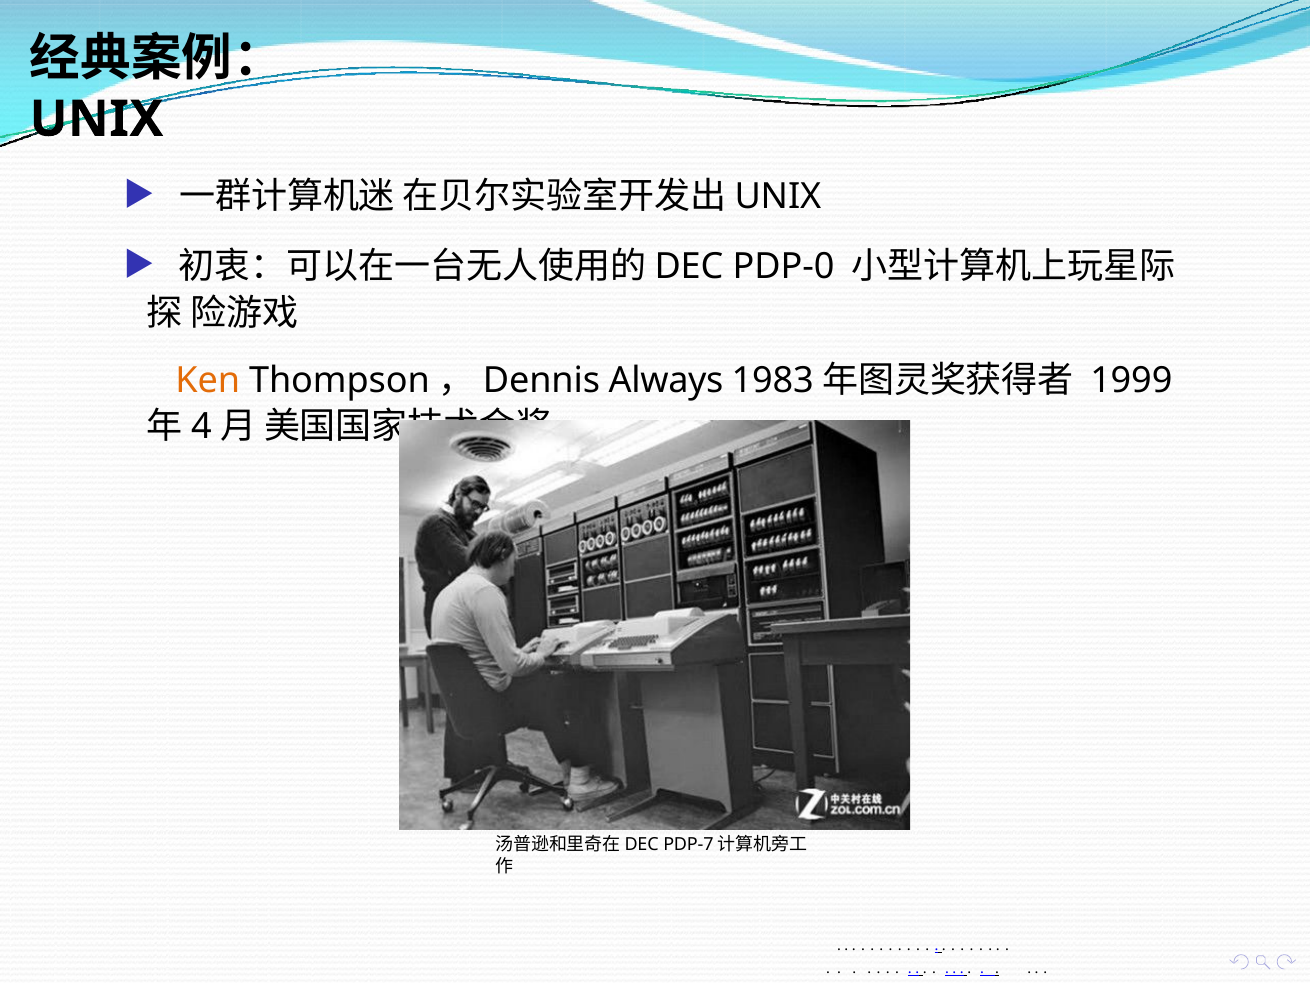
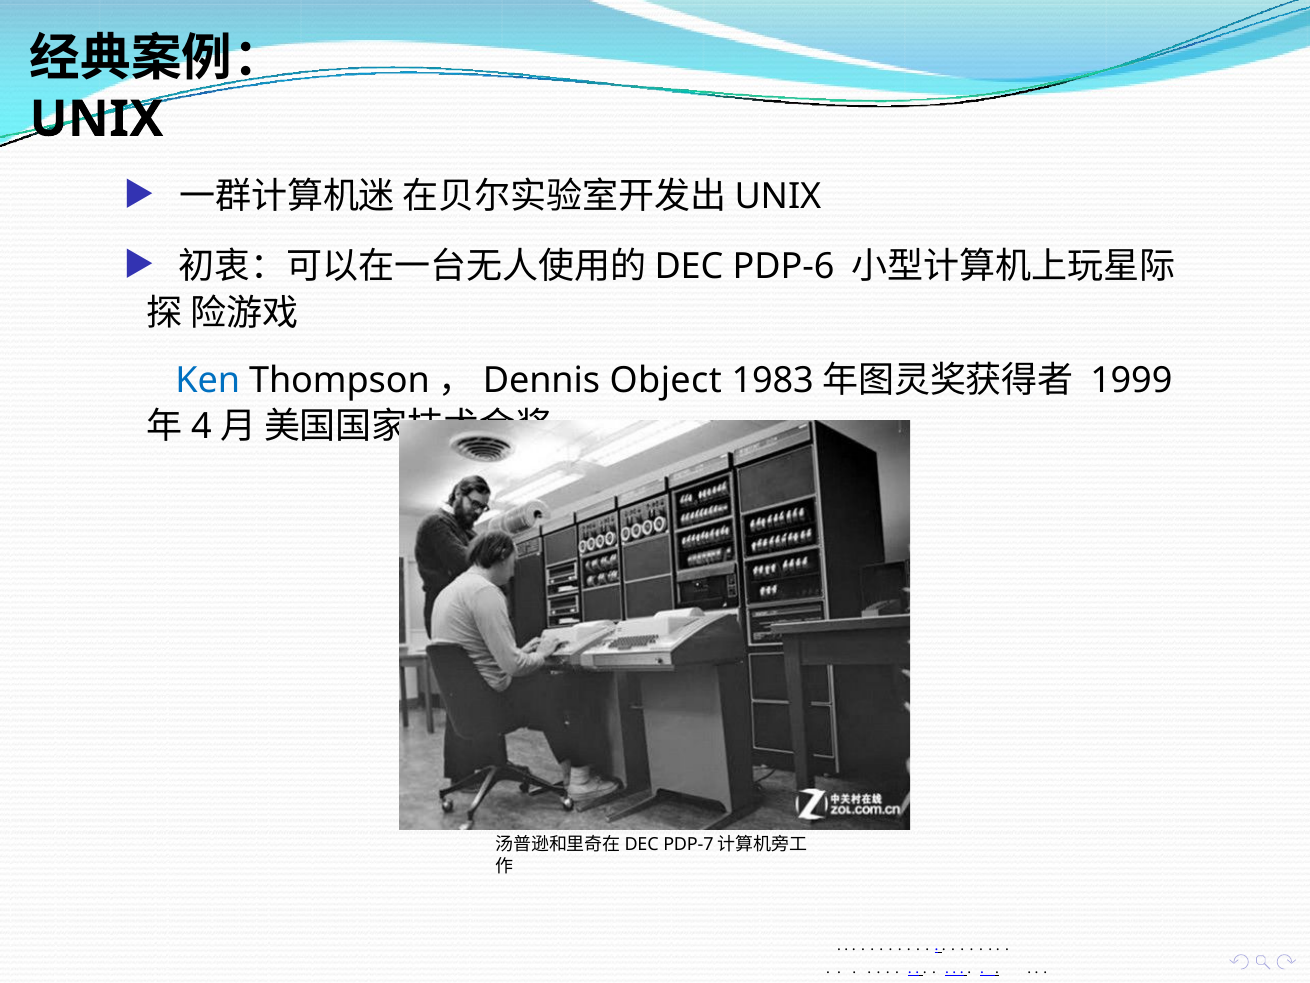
PDP-0: PDP-0 -> PDP-6 (784, 267)
Ken colour: orange -> blue (208, 380)
Always: Always -> Object (666, 380)
